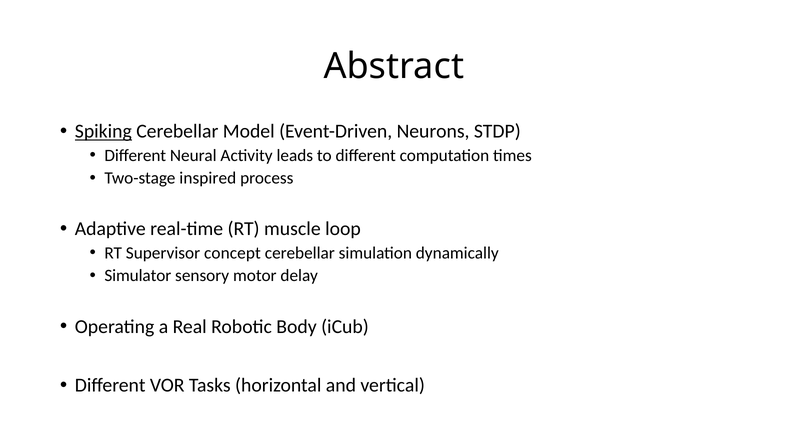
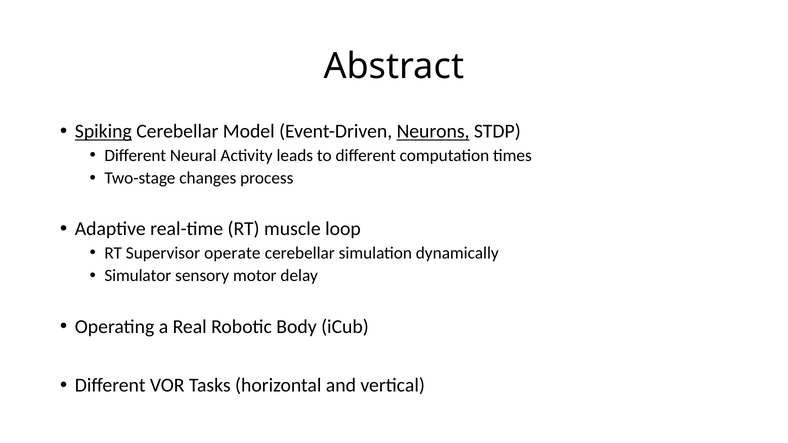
Neurons underline: none -> present (433, 131)
inspired: inspired -> changes (208, 178)
concept: concept -> operate (232, 253)
